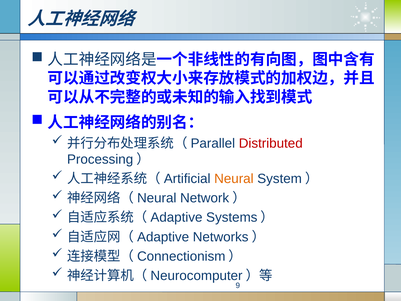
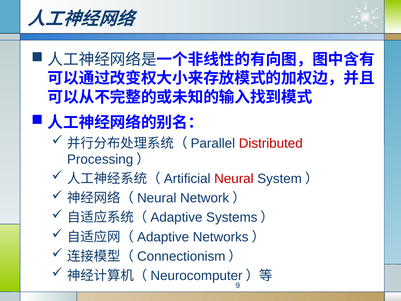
Neural colour: orange -> red (234, 179)
